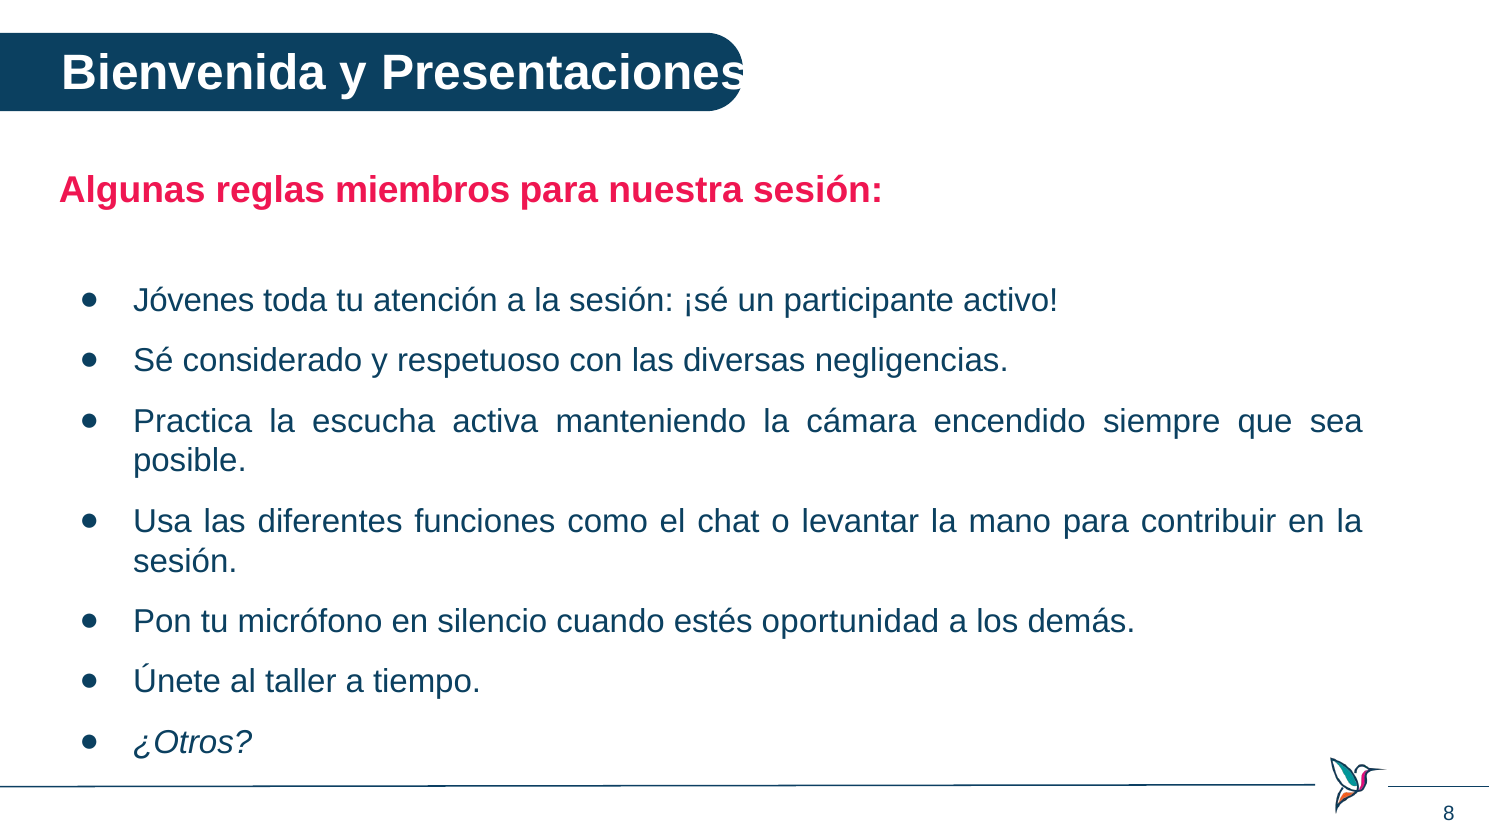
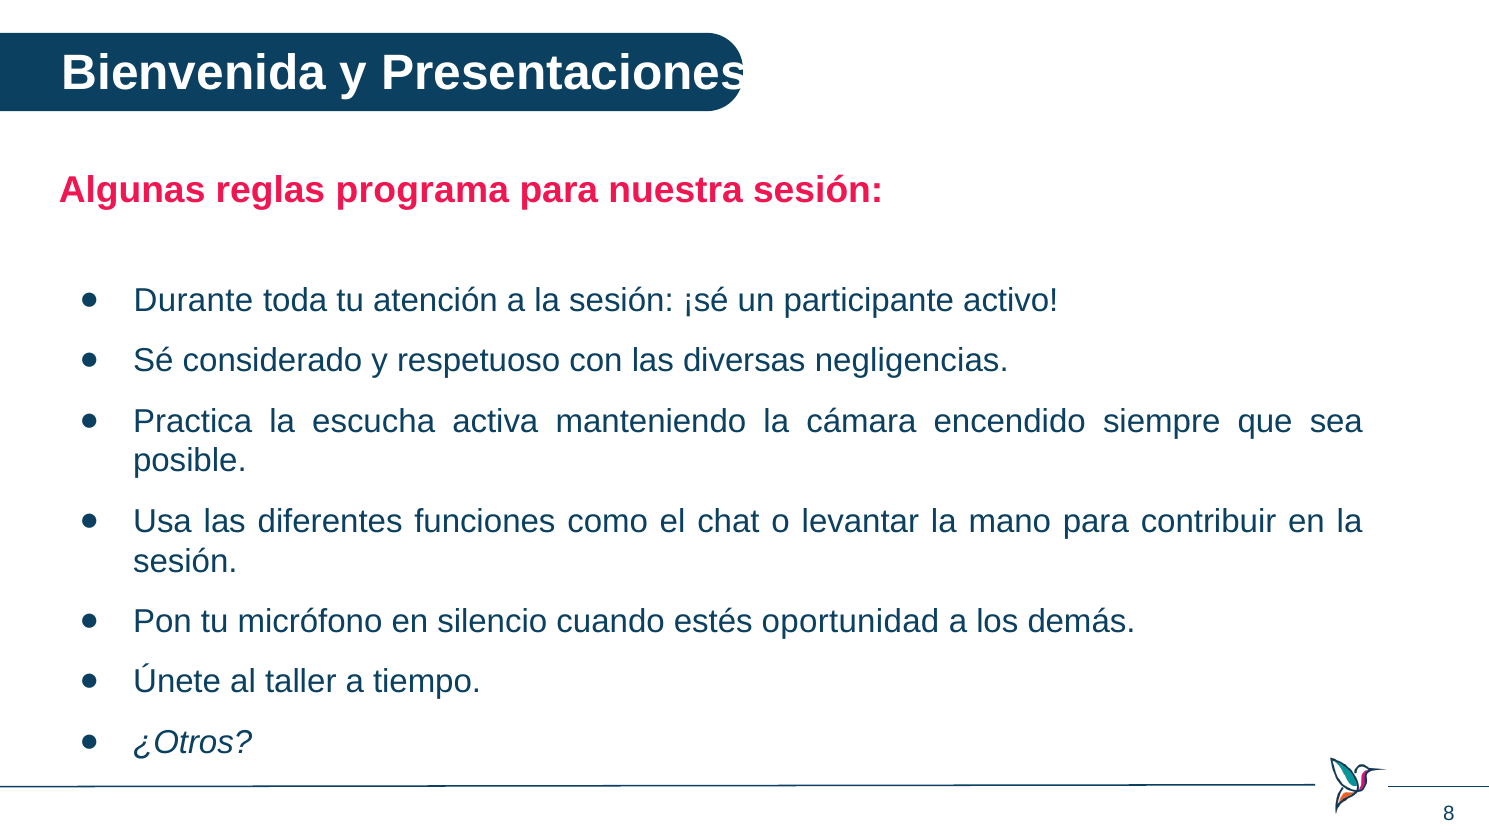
miembros: miembros -> programa (422, 191)
Jóvenes: Jóvenes -> Durante (193, 300)
